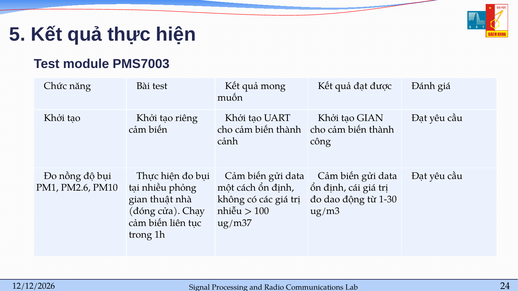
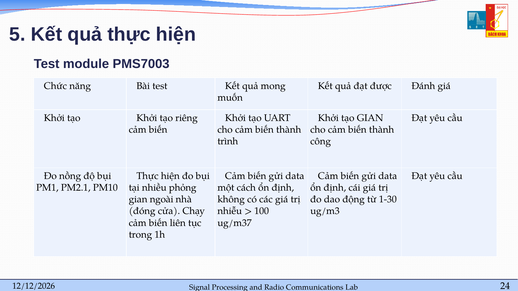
cảnh: cảnh -> trình (228, 141)
PM2.6: PM2.6 -> PM2.1 (76, 188)
thuật: thuật -> ngoài (162, 200)
